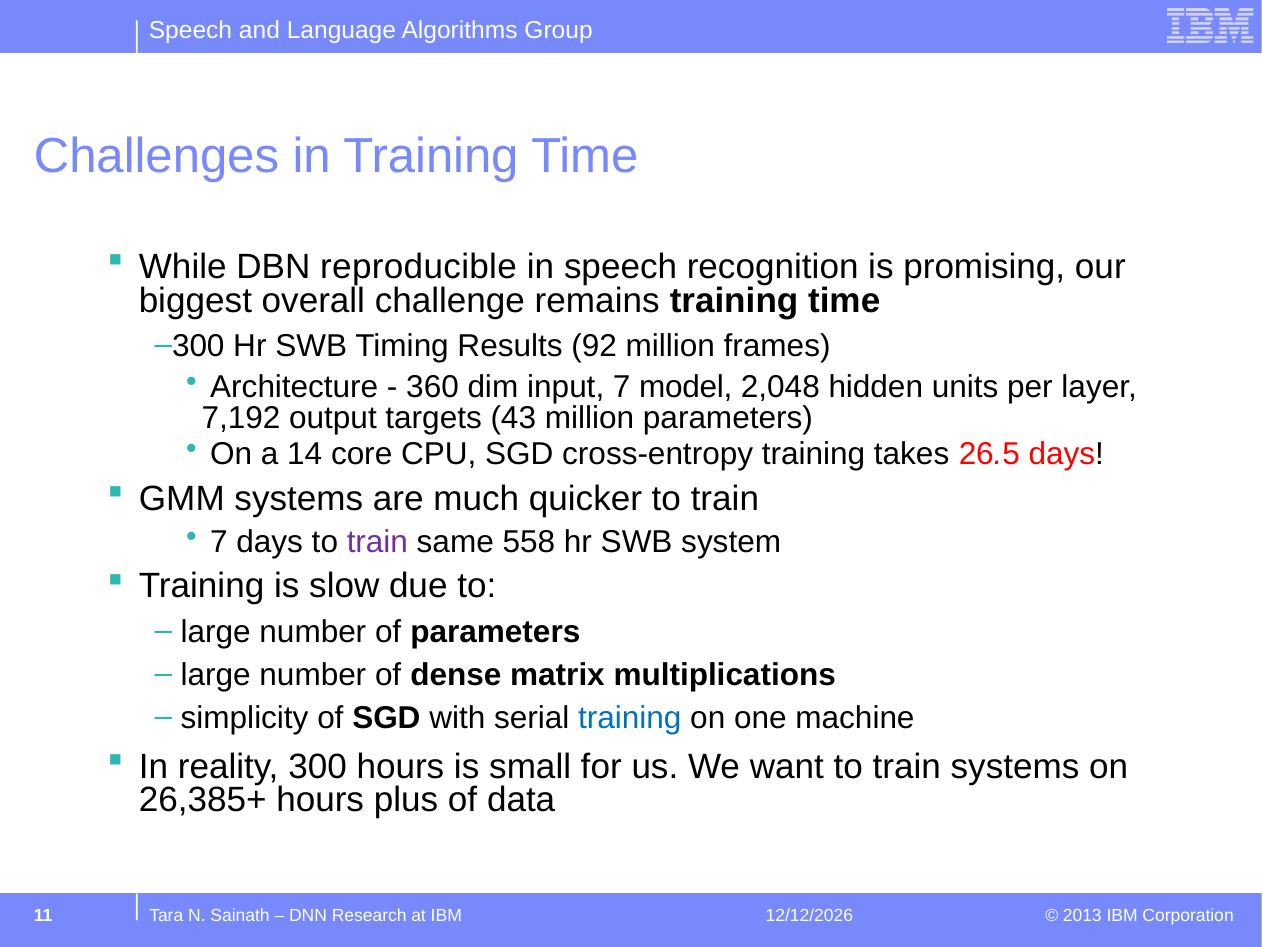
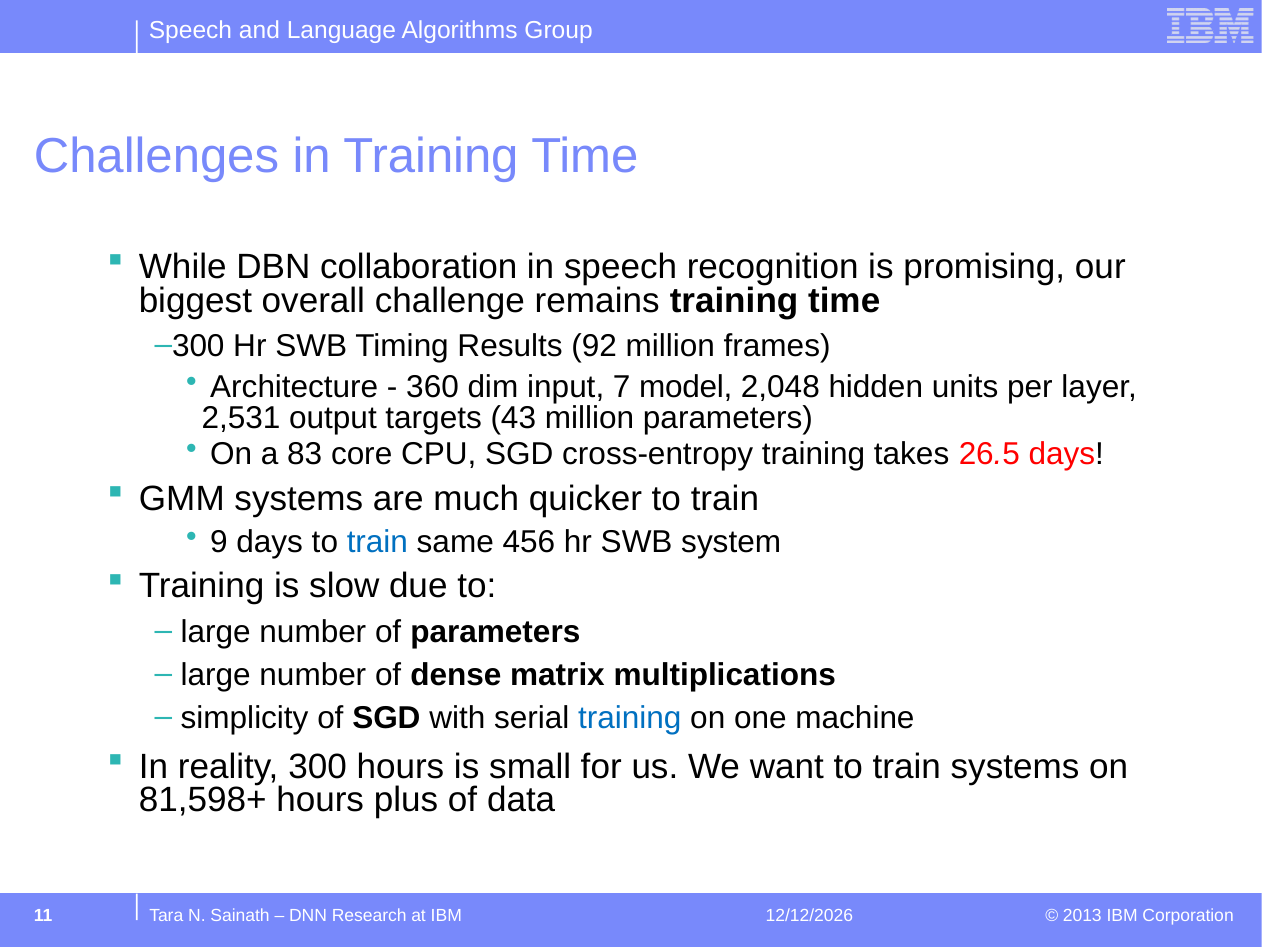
reproducible: reproducible -> collaboration (419, 267)
7,192: 7,192 -> 2,531 (241, 418)
14: 14 -> 83 (305, 454)
7: 7 -> 9 (219, 542)
train colour: purple -> blue (377, 542)
558: 558 -> 456 (529, 542)
26,385+: 26,385+ -> 81,598+ (203, 800)
